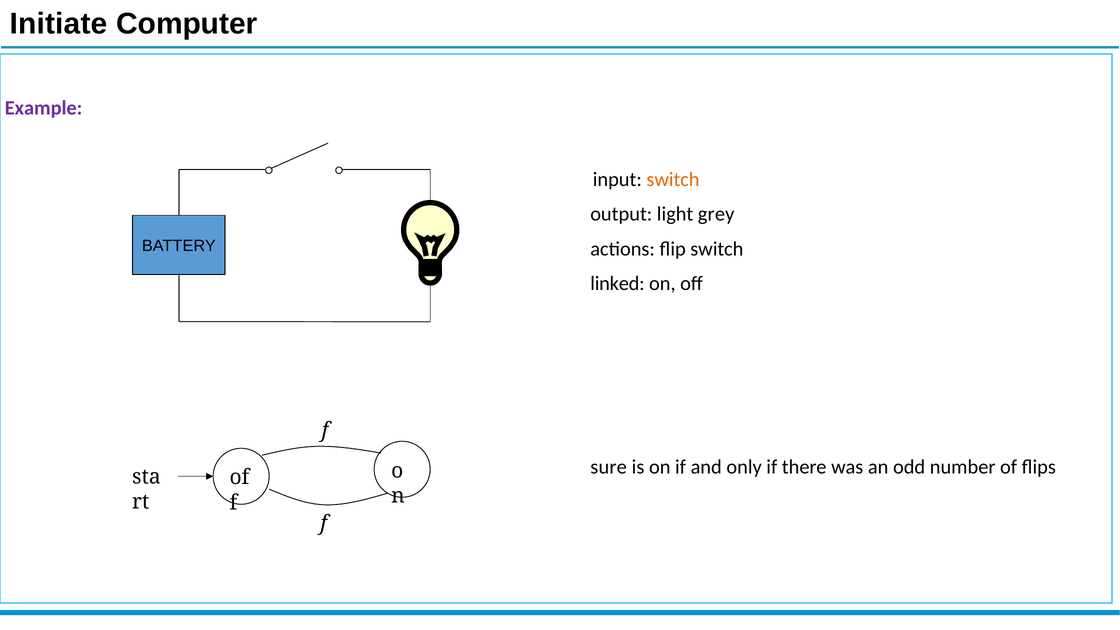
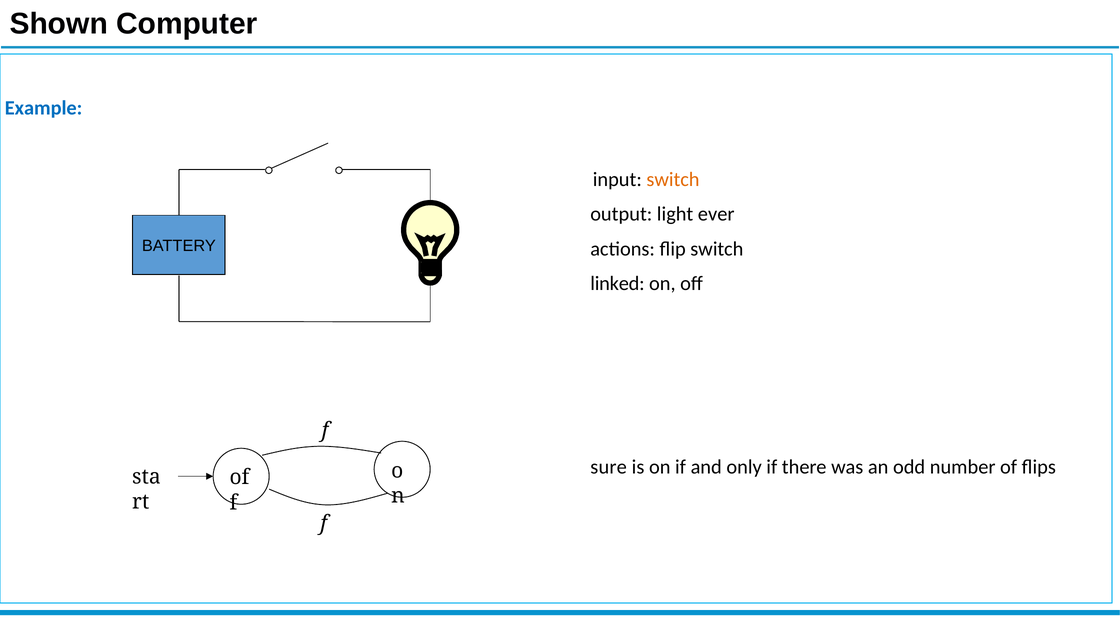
Initiate: Initiate -> Shown (59, 24)
Example colour: purple -> blue (44, 108)
grey: grey -> ever (716, 214)
